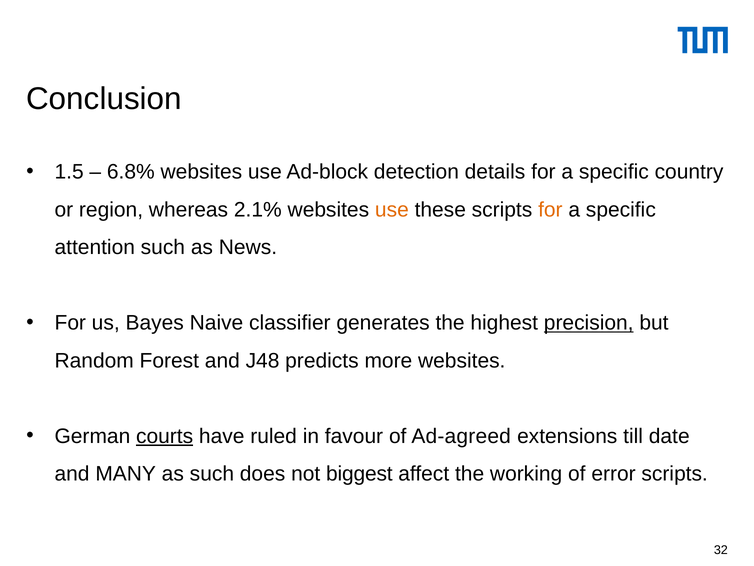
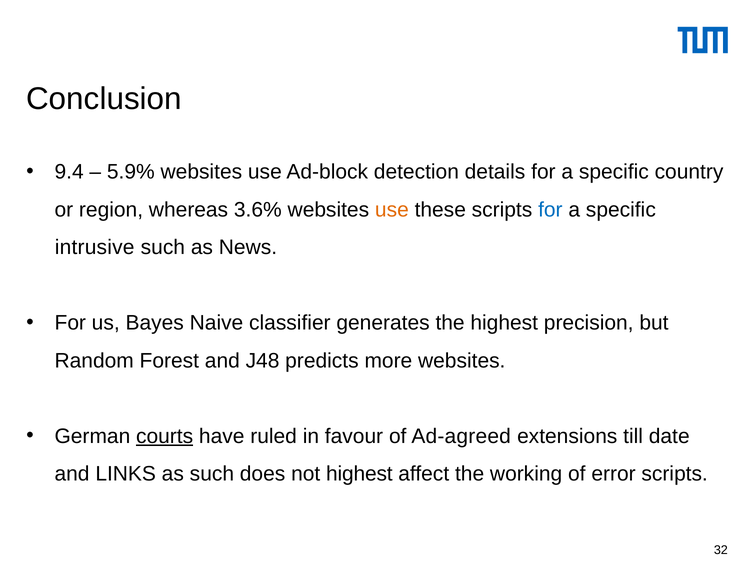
1.5: 1.5 -> 9.4 (69, 172)
6.8%: 6.8% -> 5.9% (131, 172)
2.1%: 2.1% -> 3.6% (258, 210)
for colour: orange -> blue (550, 210)
attention: attention -> intrusive (95, 247)
precision underline: present -> none (589, 323)
MANY: MANY -> LINKS (126, 474)
not biggest: biggest -> highest (359, 474)
